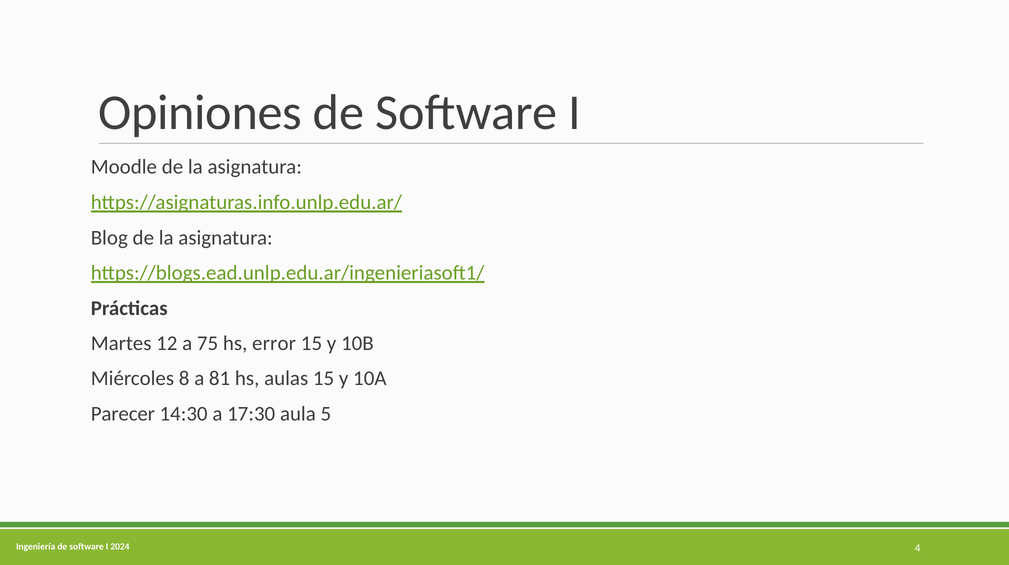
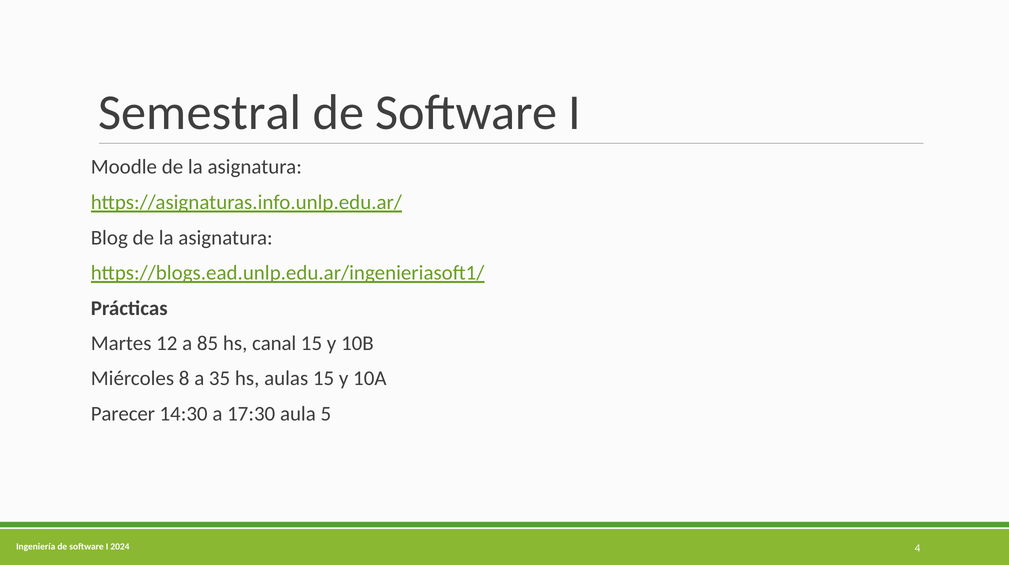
Opiniones: Opiniones -> Semestral (200, 113)
75: 75 -> 85 (208, 344)
error: error -> canal (274, 344)
81: 81 -> 35 (220, 379)
